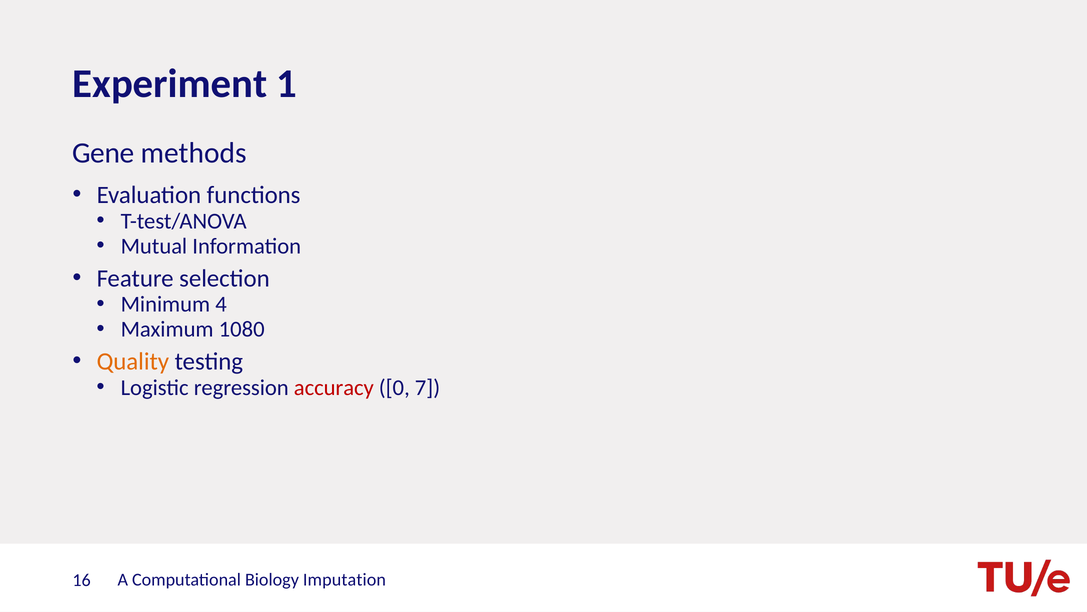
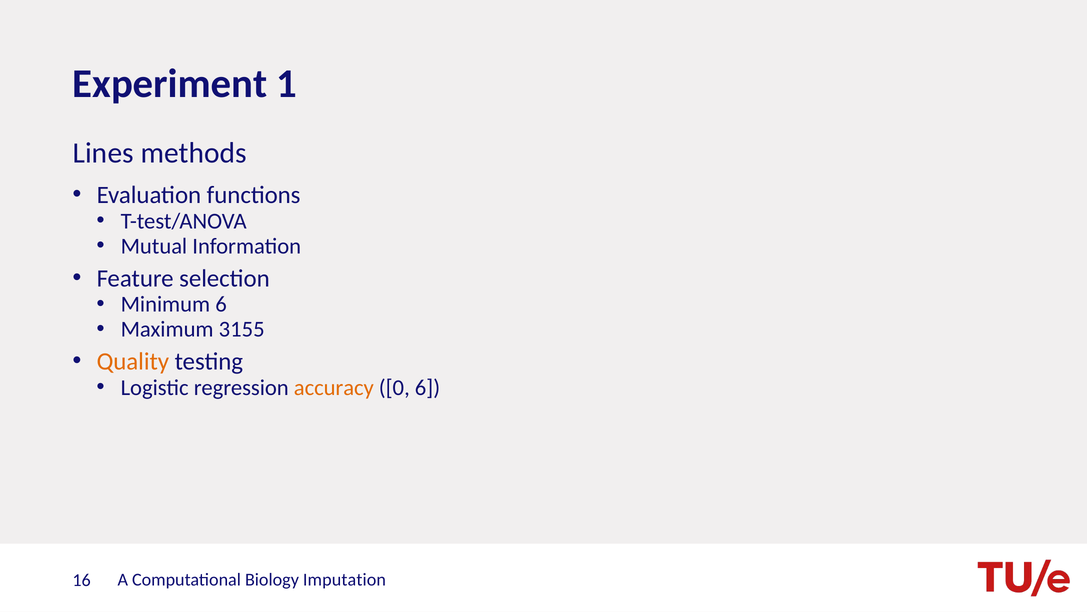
Gene: Gene -> Lines (103, 153)
Minimum 4: 4 -> 6 (221, 304)
1080: 1080 -> 3155 (242, 329)
accuracy colour: red -> orange (334, 387)
0 7: 7 -> 6 (427, 387)
